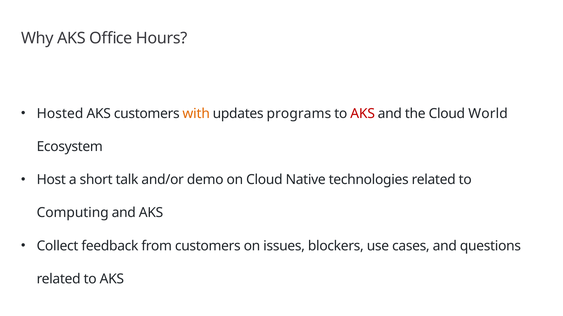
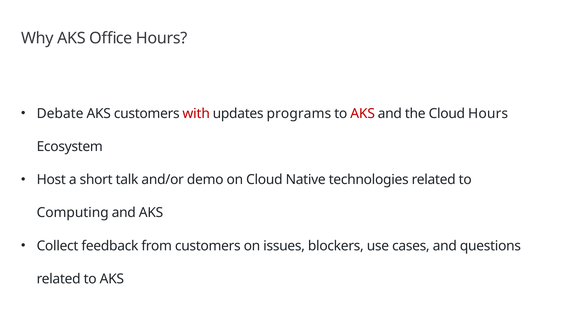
Hosted: Hosted -> Debate (60, 114)
with colour: orange -> red (196, 114)
Cloud World: World -> Hours (488, 114)
